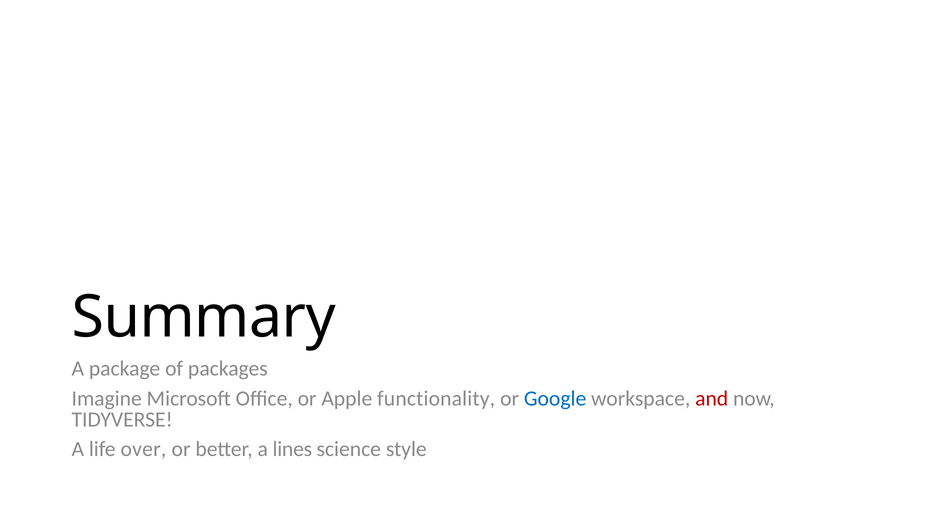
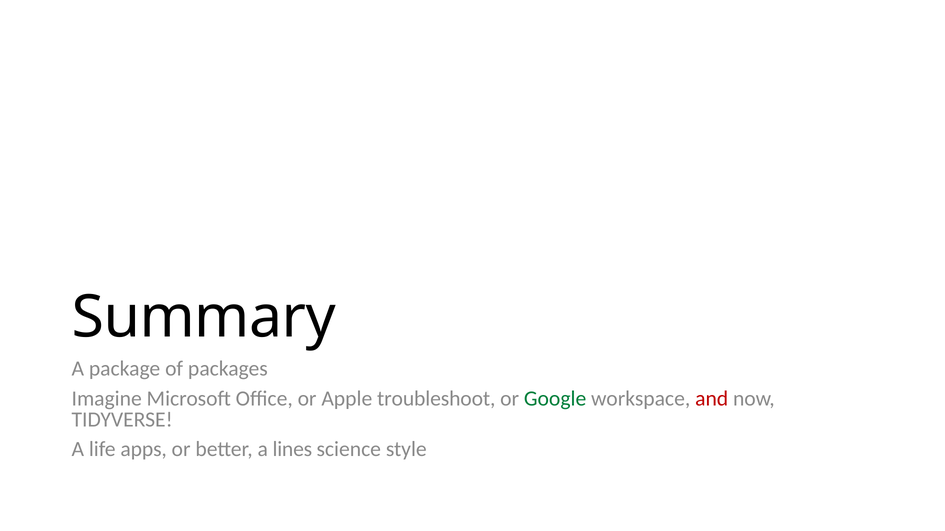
functionality: functionality -> troubleshoot (436, 399)
Google colour: blue -> green (555, 399)
over: over -> apps (144, 450)
